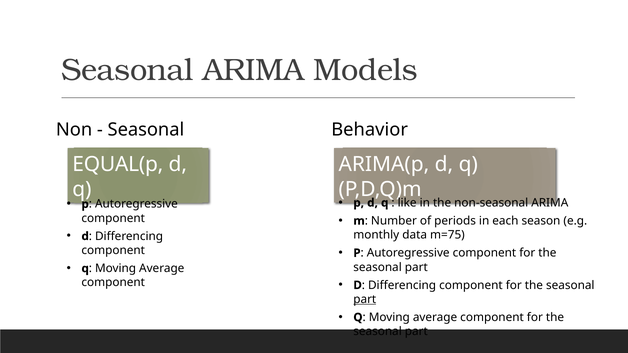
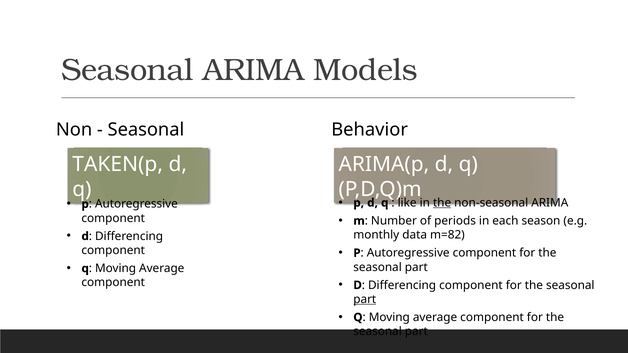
EQUAL(p: EQUAL(p -> TAKEN(p (118, 164)
the underline: none -> present (442, 203)
m=75: m=75 -> m=82 (447, 235)
